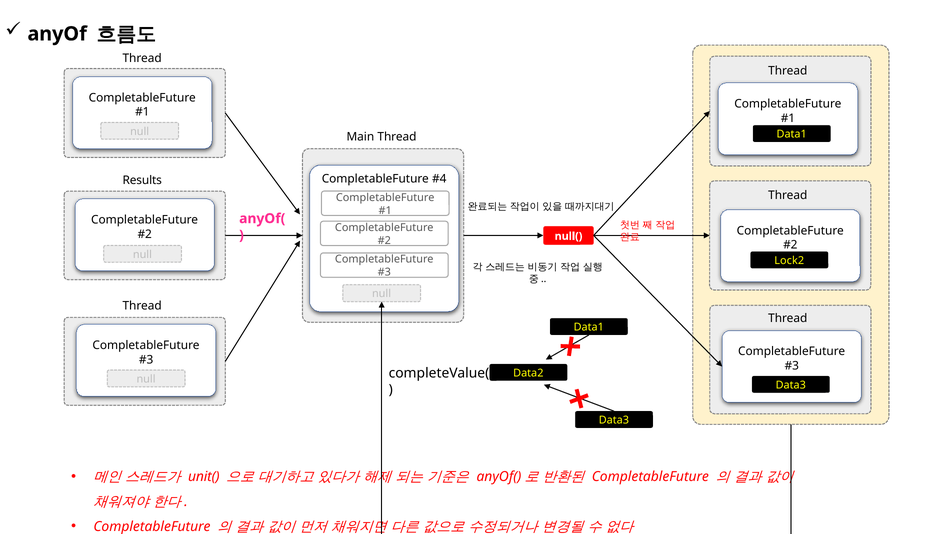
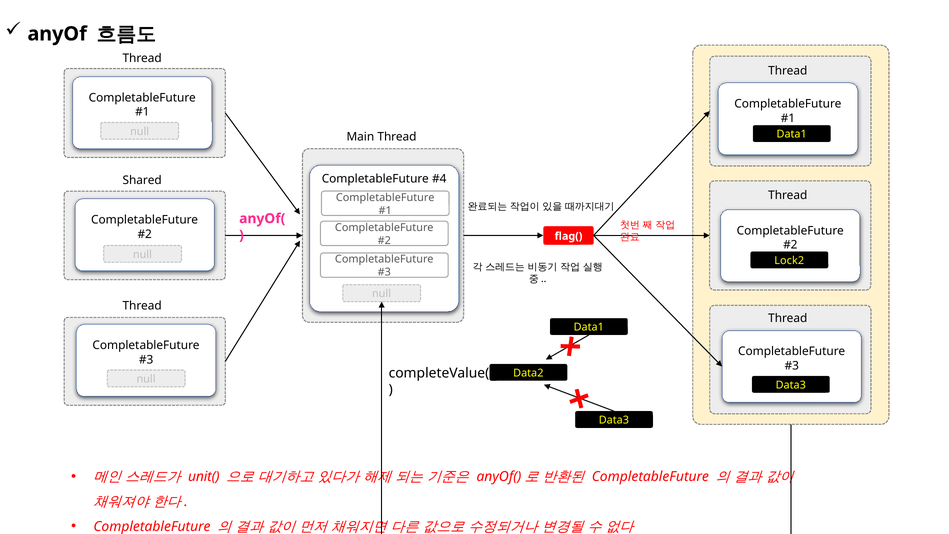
Results: Results -> Shared (142, 180)
null(: null( -> flag( (569, 236)
